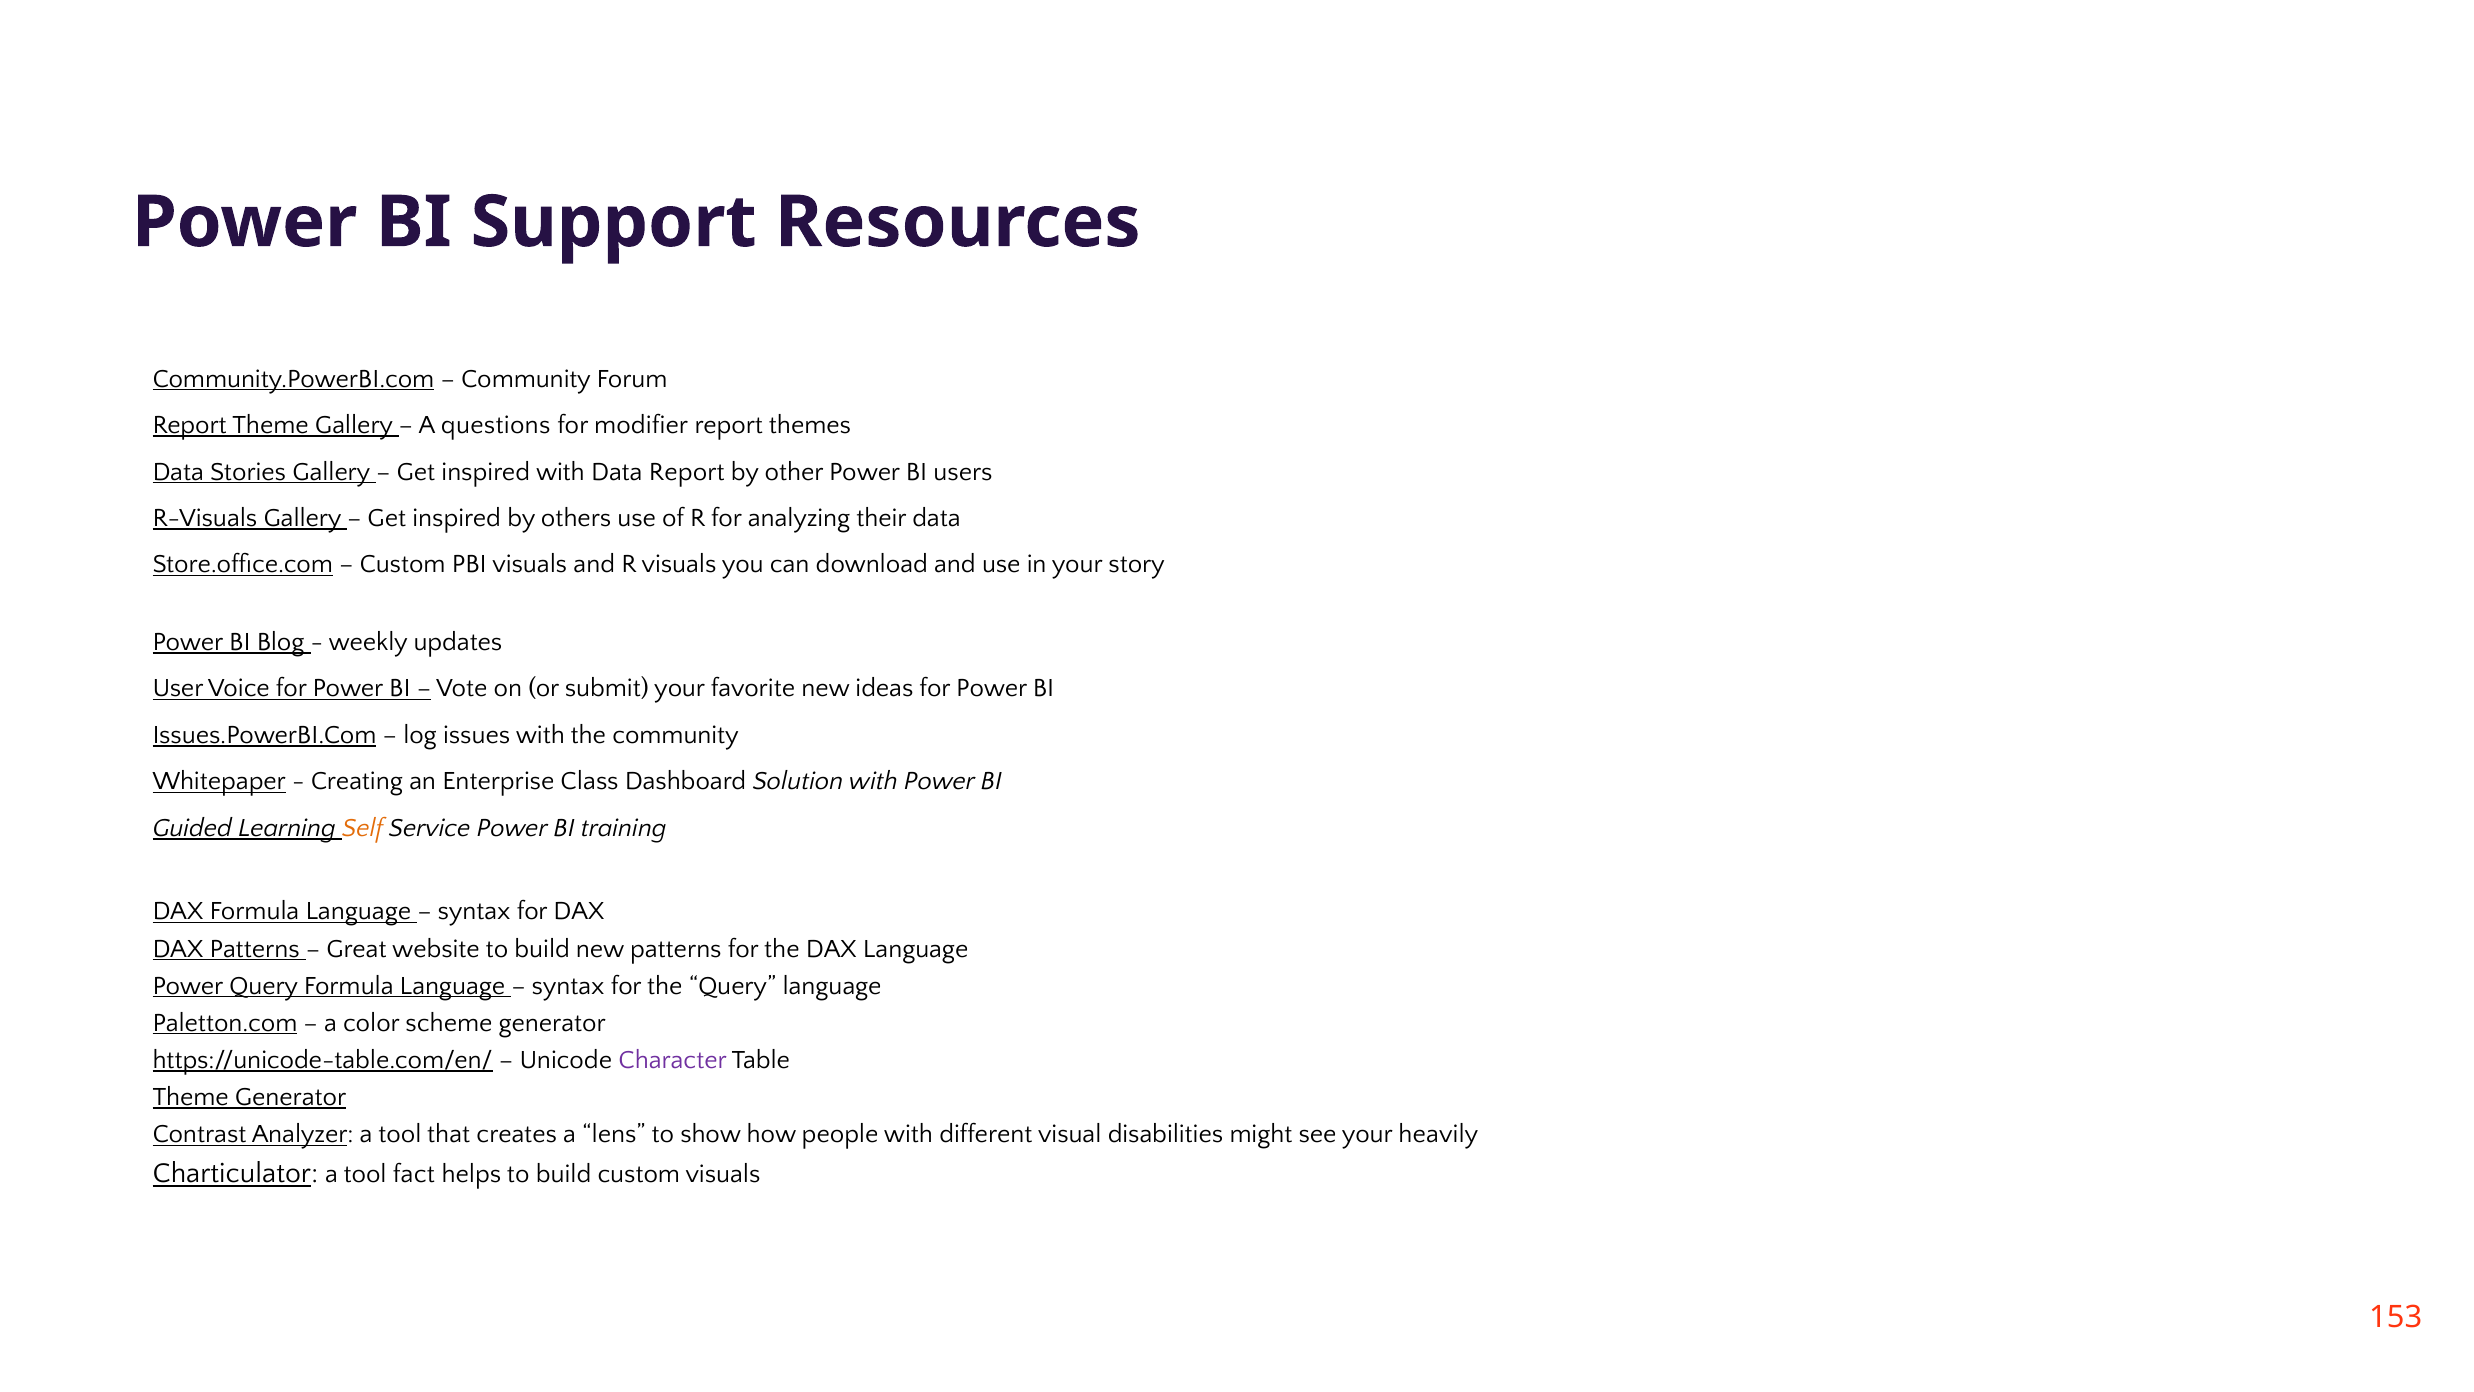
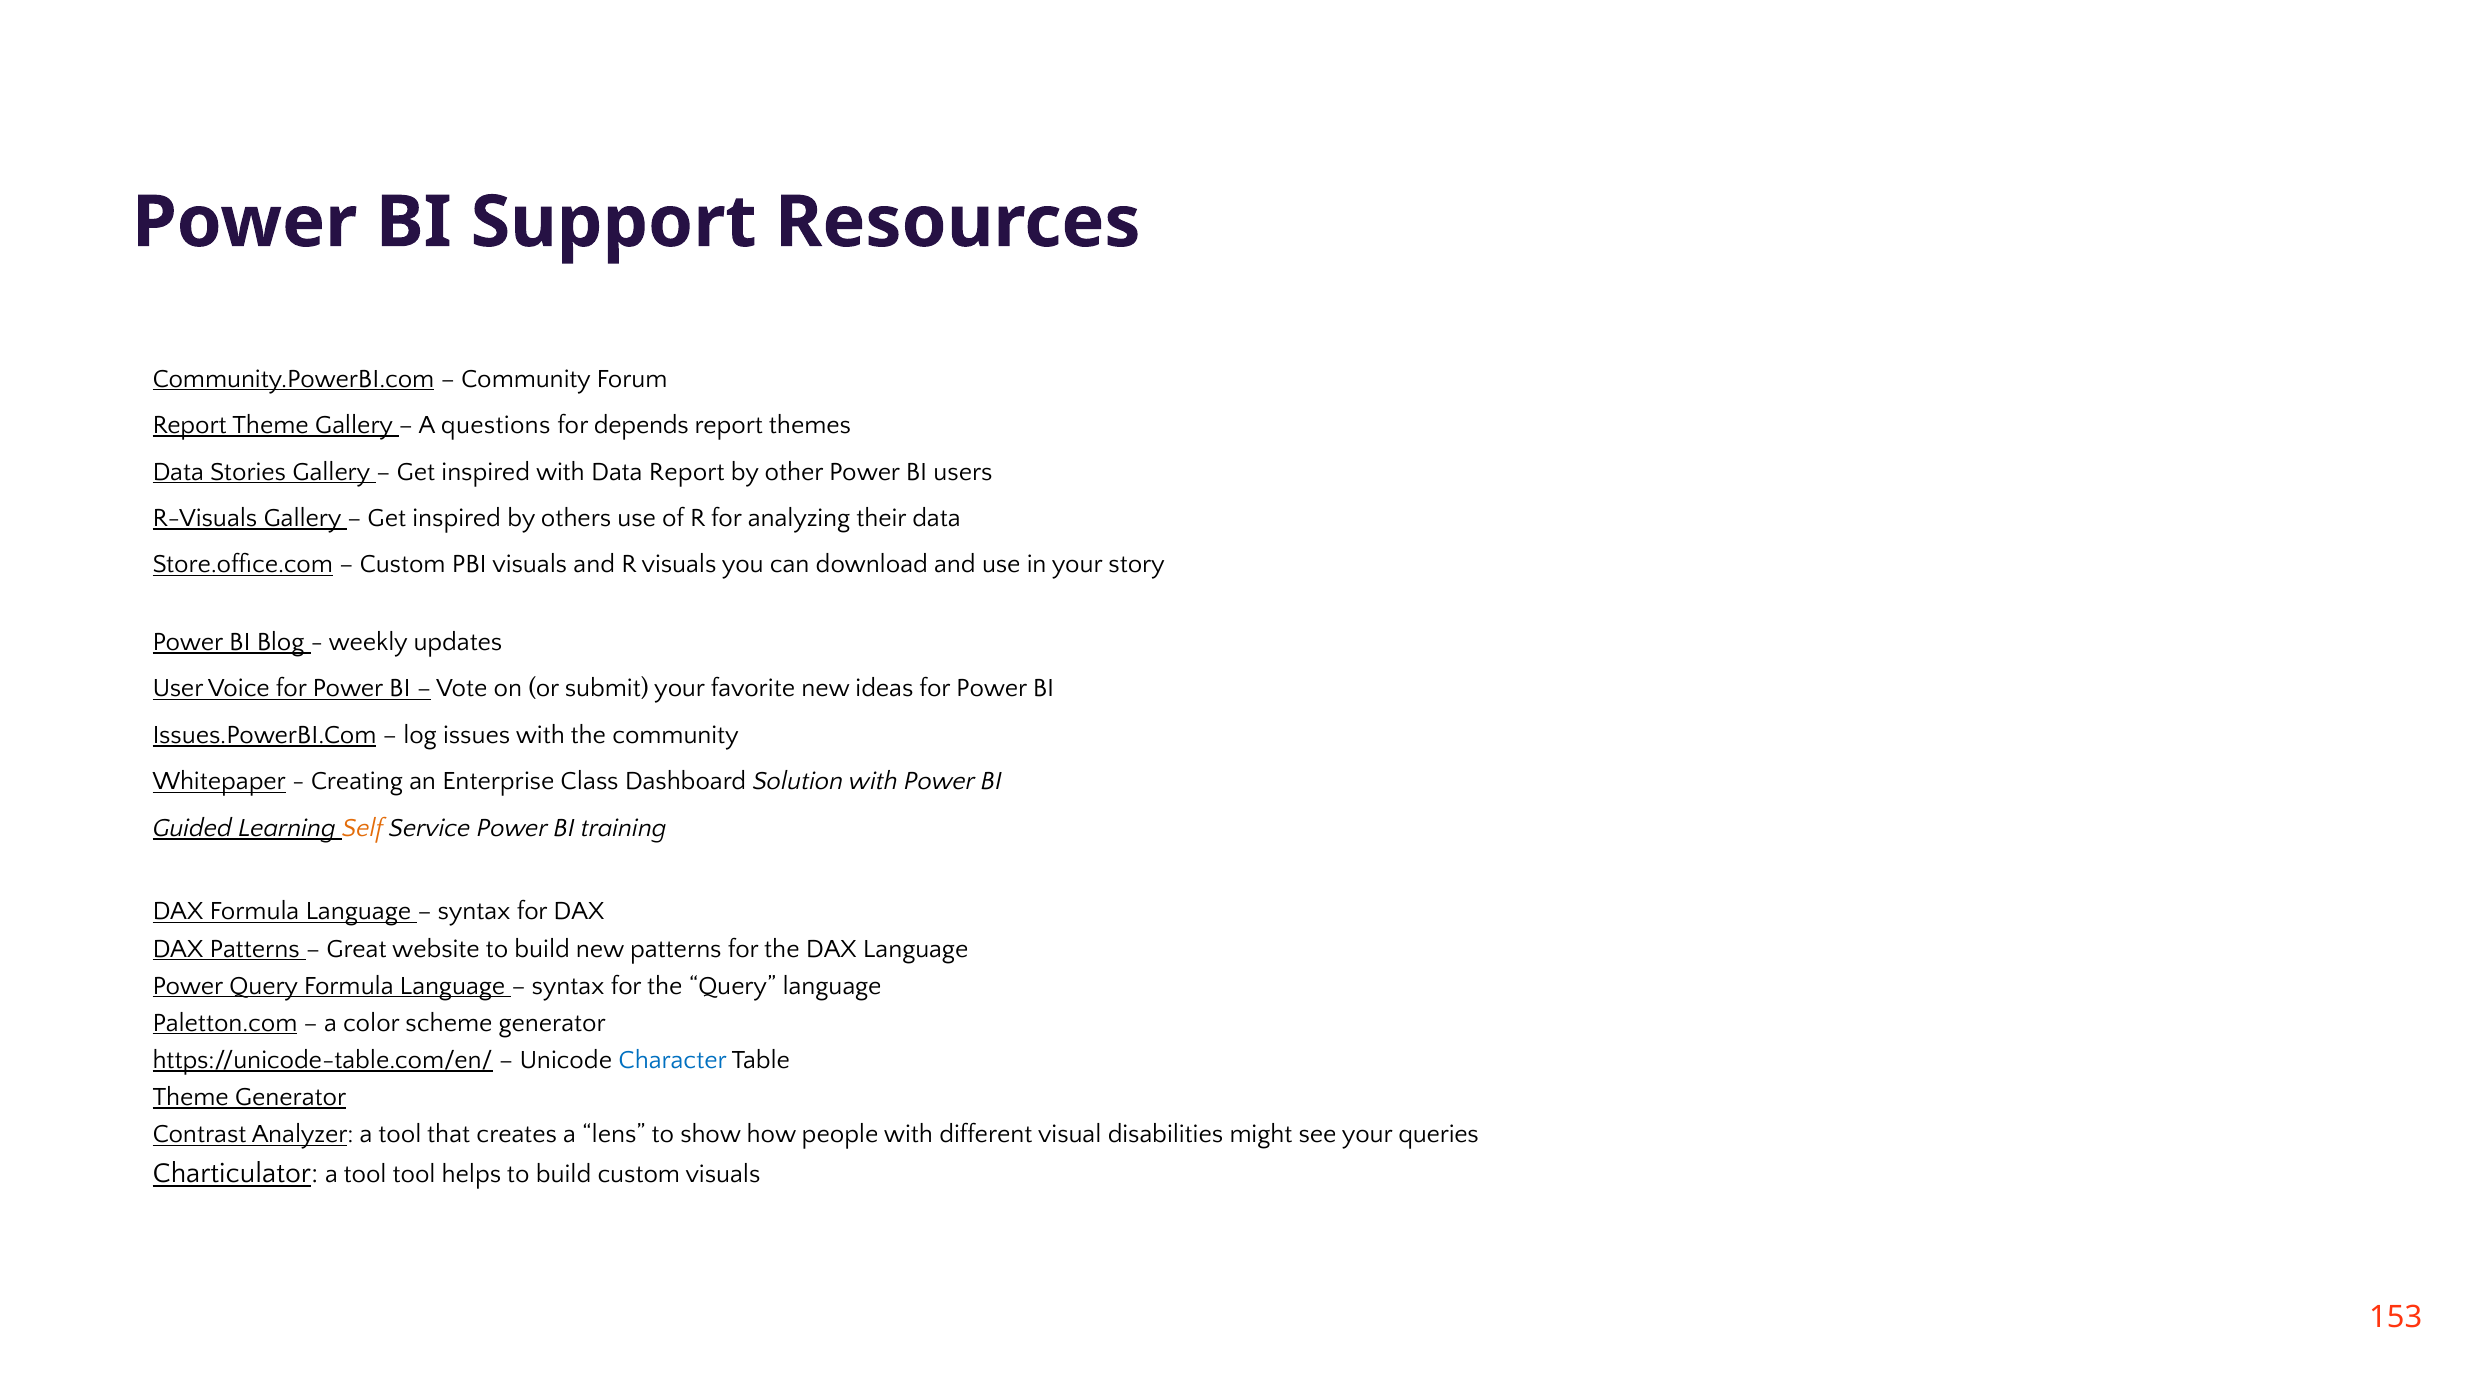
modifier: modifier -> depends (641, 425)
Character colour: purple -> blue (673, 1060)
heavily: heavily -> queries (1439, 1134)
tool fact: fact -> tool (414, 1174)
